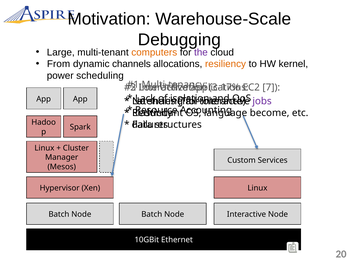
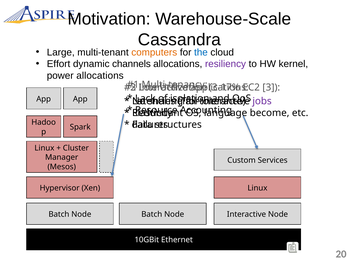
Debugging: Debugging -> Cassandra (179, 40)
the colour: purple -> blue (201, 52)
From: From -> Effort (59, 64)
resiliency colour: orange -> purple (226, 64)
power scheduling: scheduling -> allocations (100, 76)
7: 7 -> 3 (271, 88)
